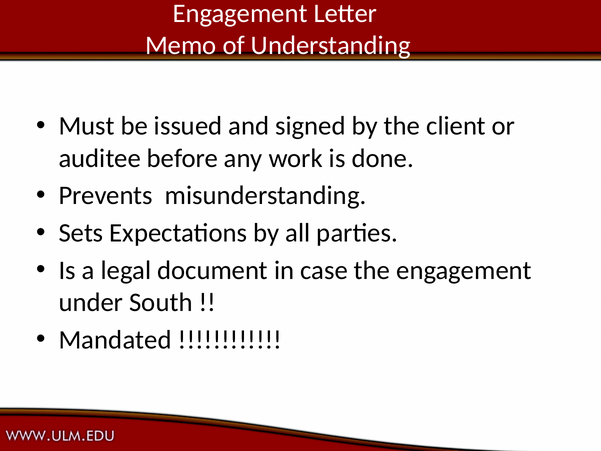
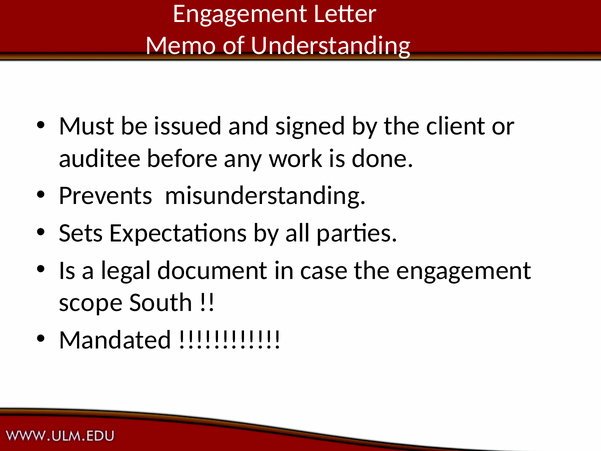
under: under -> scope (91, 302)
